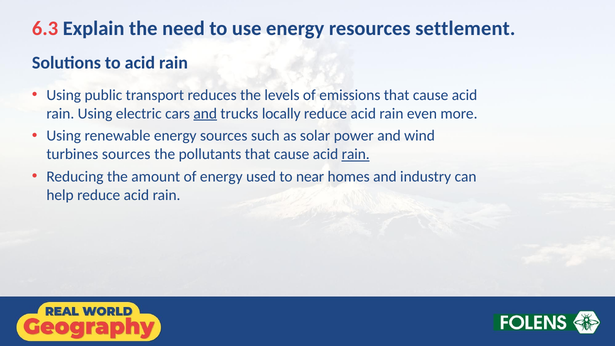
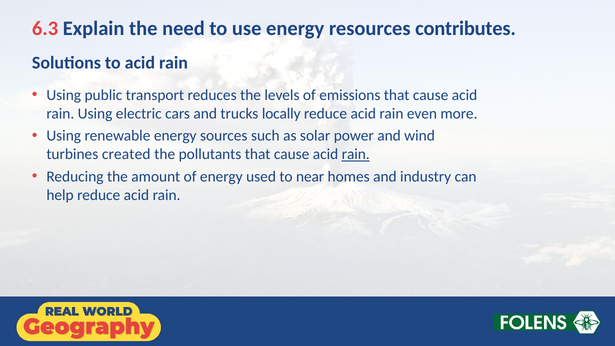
settlement: settlement -> contributes (466, 28)
and underline: present -> none (205, 114)
turbines sources: sources -> created (126, 154)
